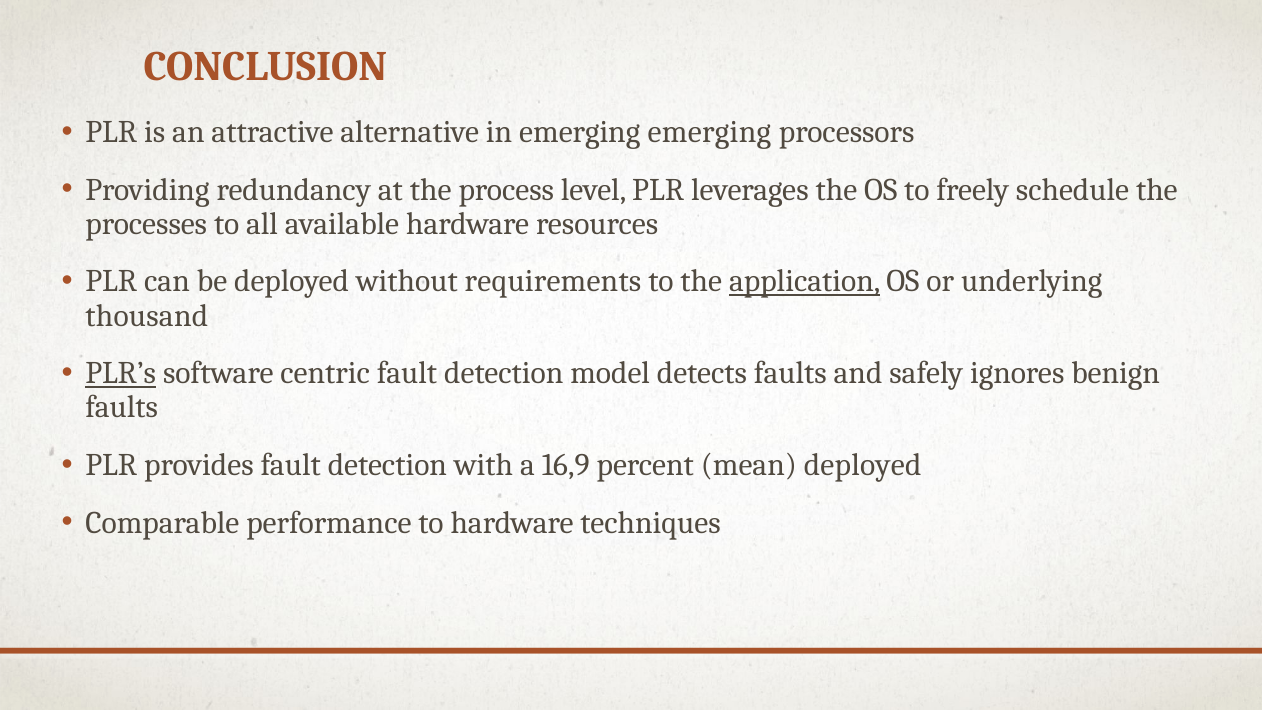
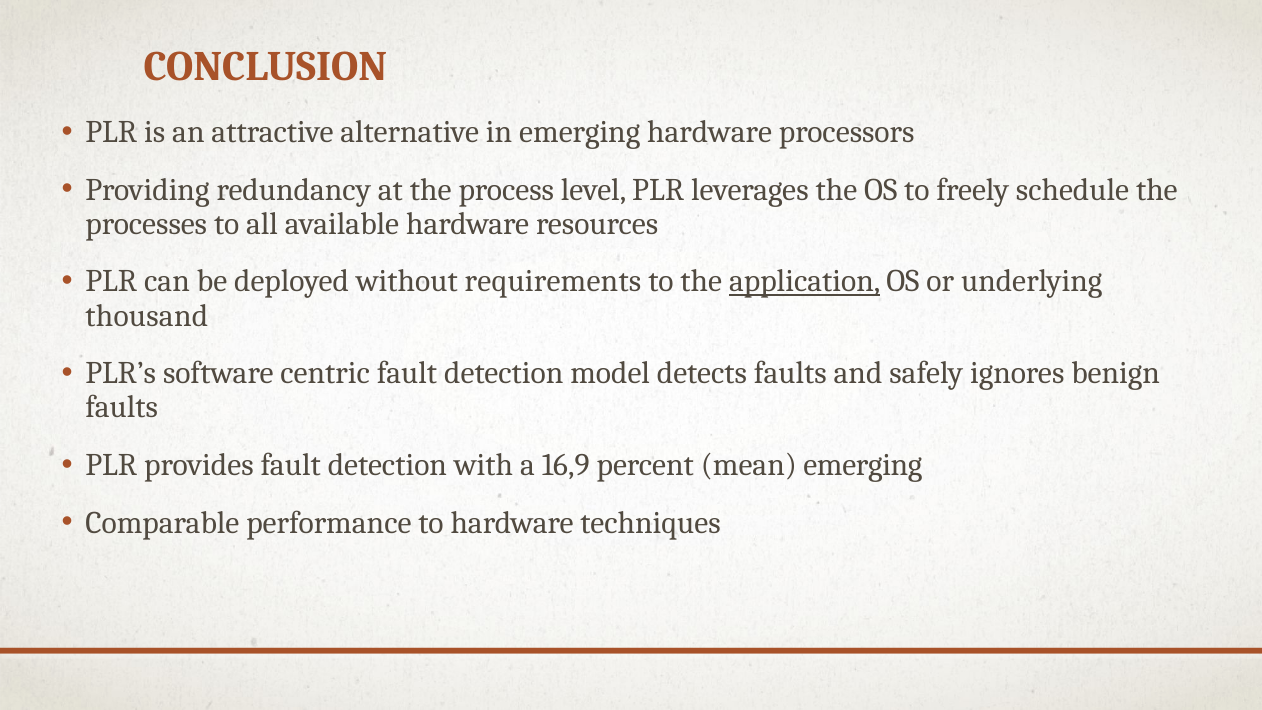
emerging emerging: emerging -> hardware (710, 132)
PLR’s underline: present -> none (121, 373)
mean deployed: deployed -> emerging (863, 465)
